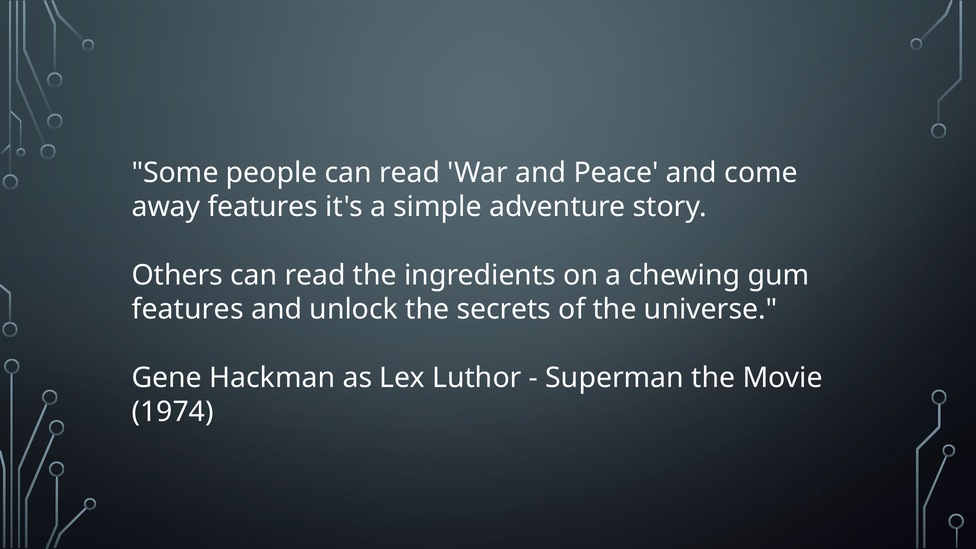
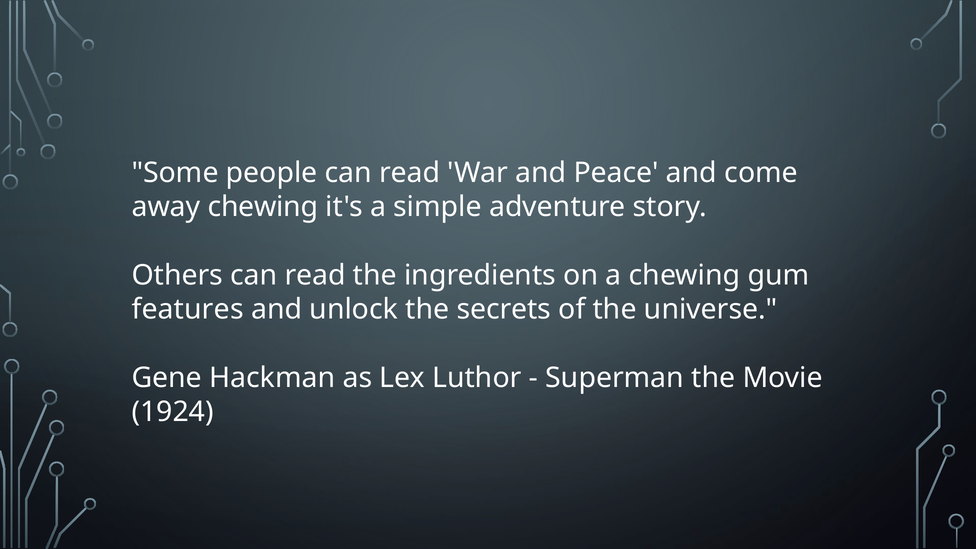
away features: features -> chewing (263, 207)
1974: 1974 -> 1924 (173, 412)
